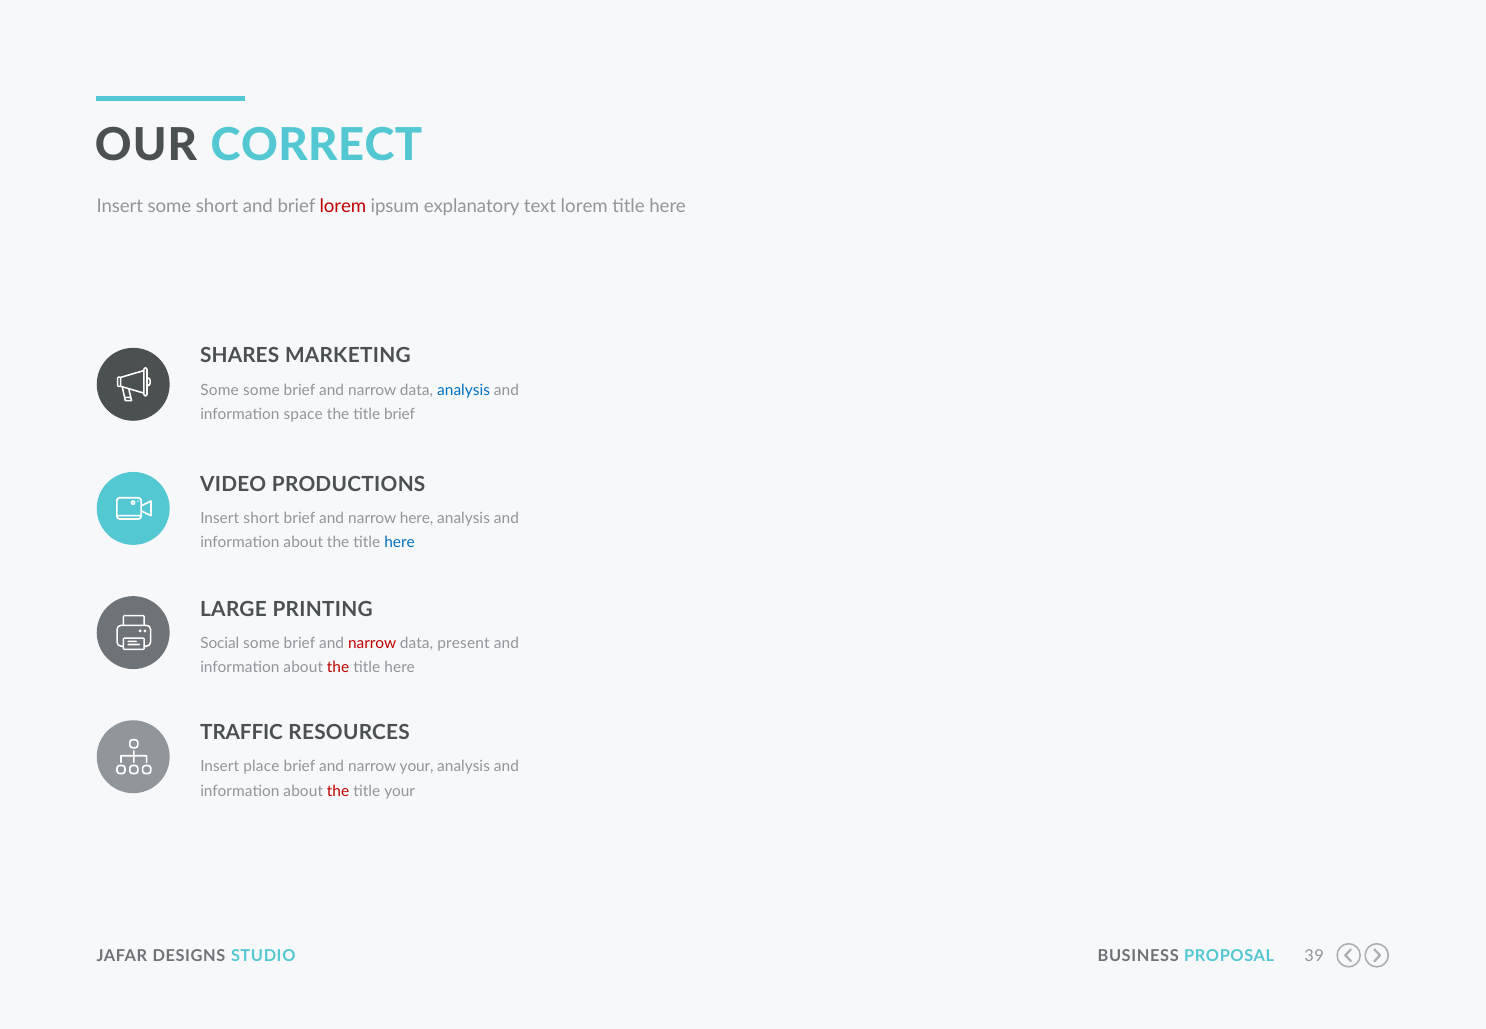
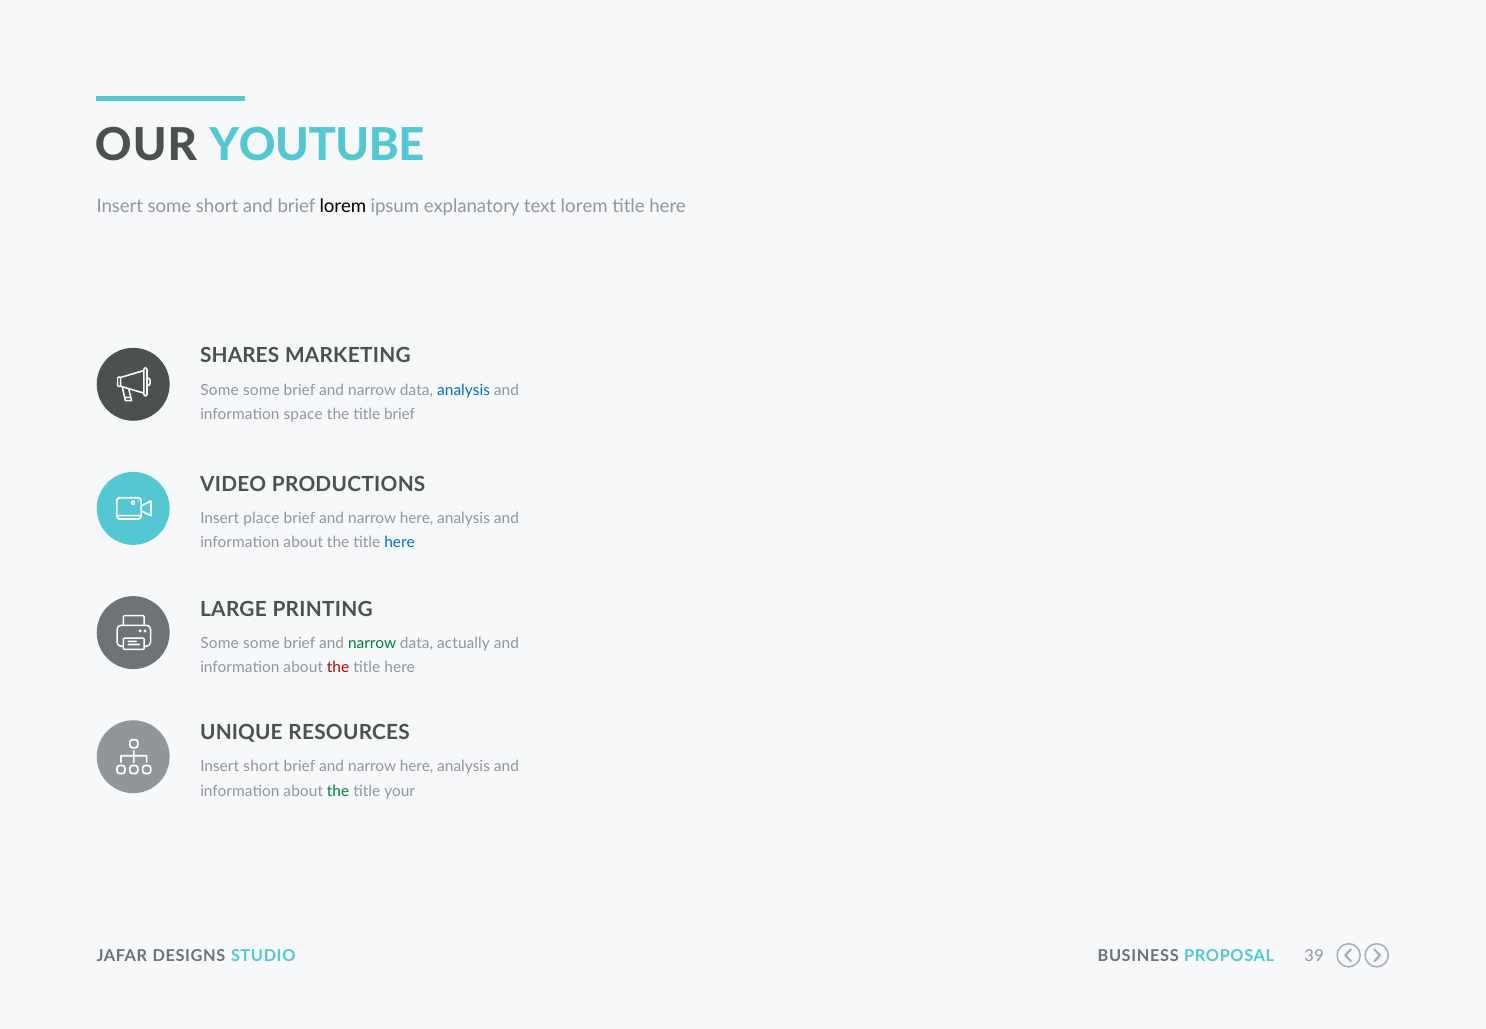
CORRECT: CORRECT -> YOUTUBE (317, 146)
lorem colour: red -> black (343, 207)
Insert short: short -> place (261, 518)
Social: Social -> Some (220, 643)
narrow colour: red -> green (372, 643)
present: present -> actually (464, 643)
TRAFFIC: TRAFFIC -> UNIQUE (241, 732)
Insert place: place -> short (261, 767)
your: your -> here (417, 767)
the colour: red -> green (338, 791)
